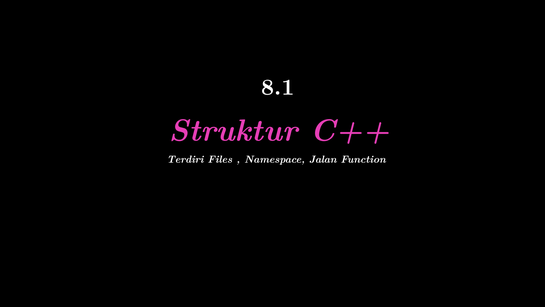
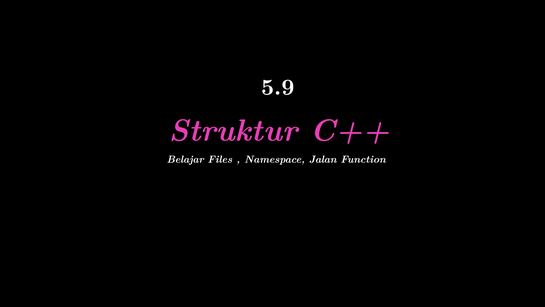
8.1: 8.1 -> 5.9 (278, 87)
Terdiri: Terdiri -> Belajar (185, 159)
